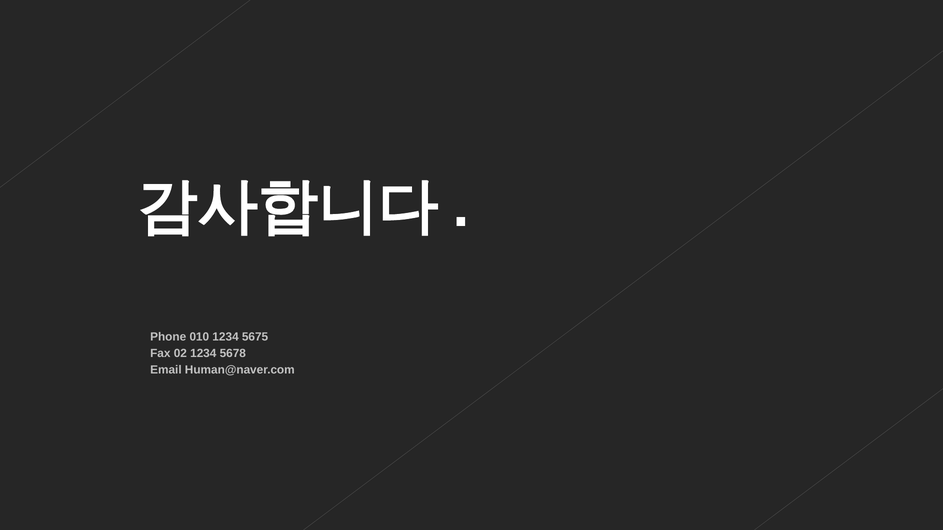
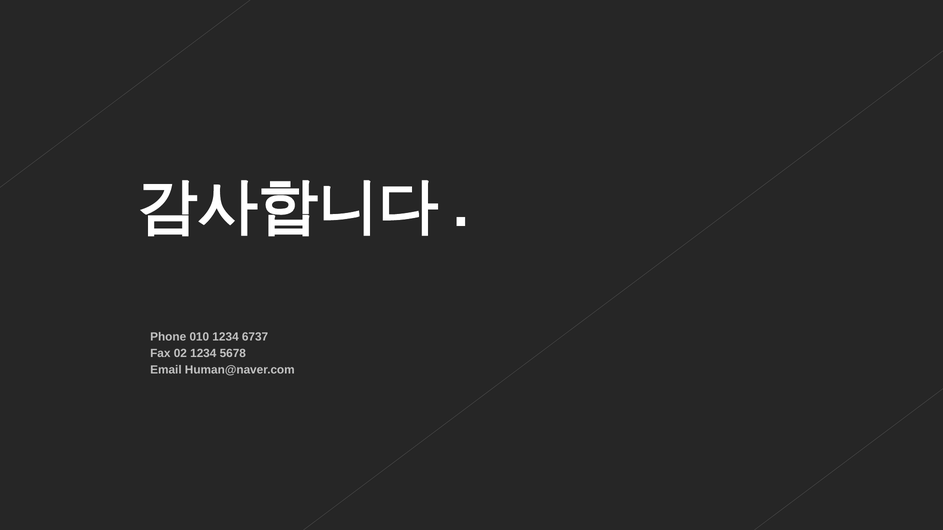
5675: 5675 -> 6737 (255, 337)
